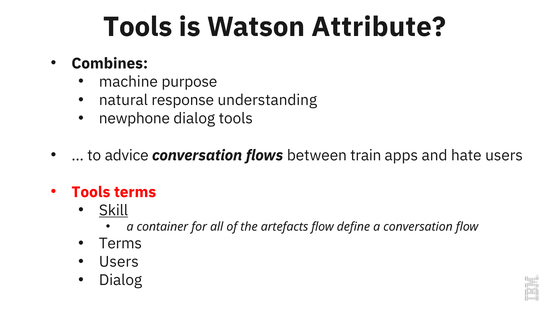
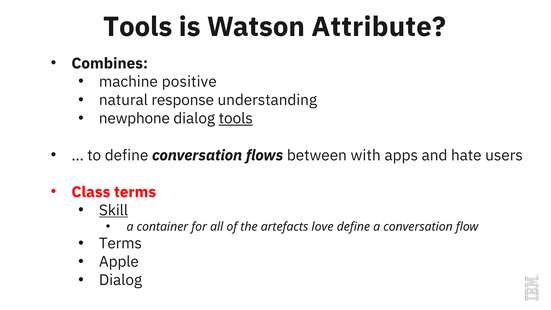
purpose: purpose -> positive (189, 82)
tools underline: none -> present (236, 119)
to advice: advice -> define (127, 155)
train: train -> with (366, 155)
Tools: Tools -> Class (91, 192)
artefacts flow: flow -> love (322, 227)
Users: Users -> Apple (119, 262)
